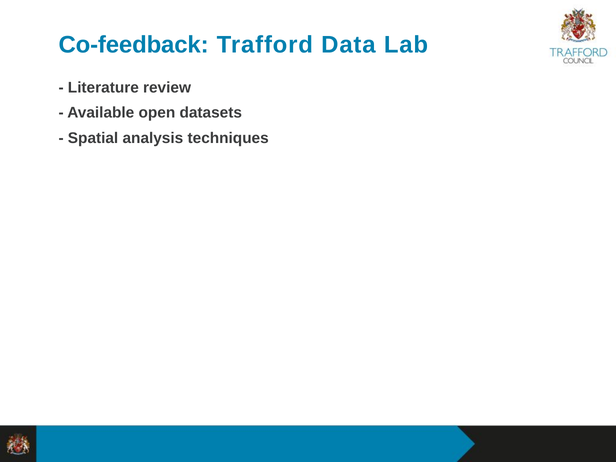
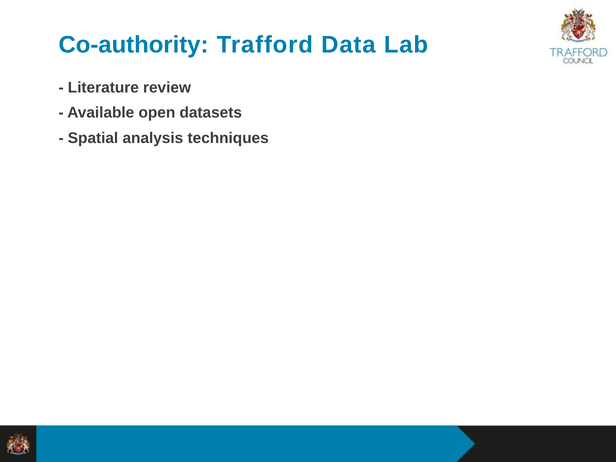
Co-feedback: Co-feedback -> Co-authority (134, 45)
